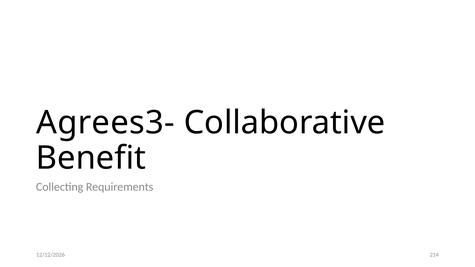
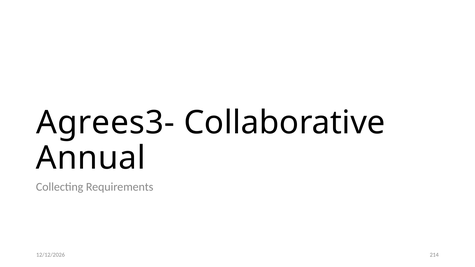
Benefit: Benefit -> Annual (91, 158)
